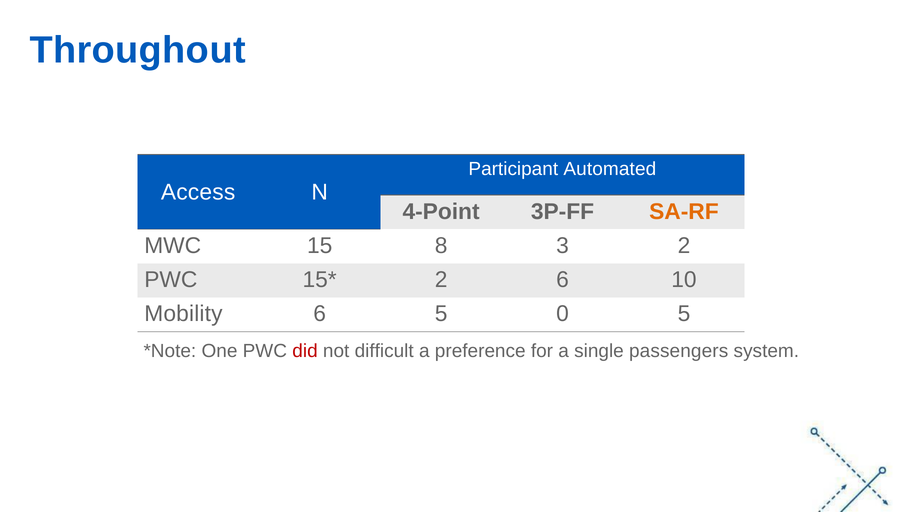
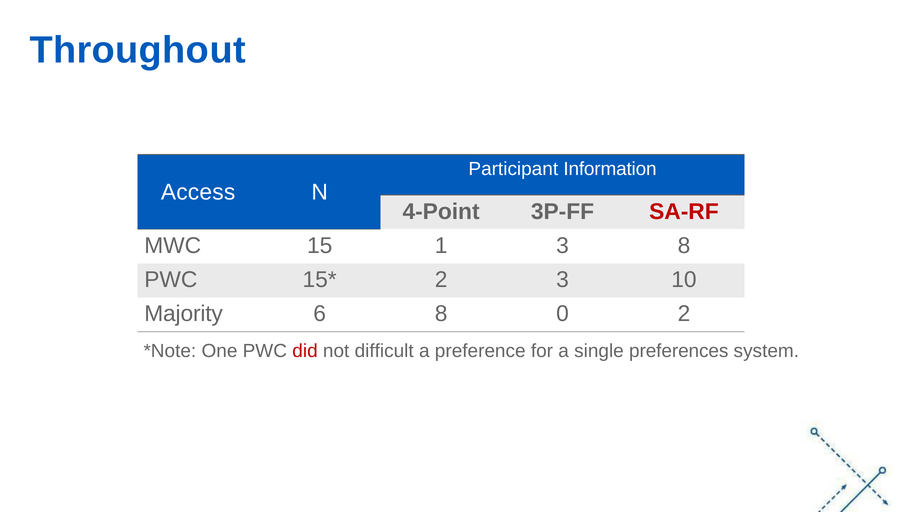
Automated: Automated -> Information (610, 169)
SA-RF colour: orange -> red (684, 212)
8: 8 -> 1 (441, 246)
2: 2 -> 8 (684, 246)
2 6: 6 -> 3 (563, 280)
Mobility: Mobility -> Majority (184, 314)
6 5: 5 -> 8 (441, 314)
0 5: 5 -> 2 (684, 314)
passengers: passengers -> preferences (679, 351)
